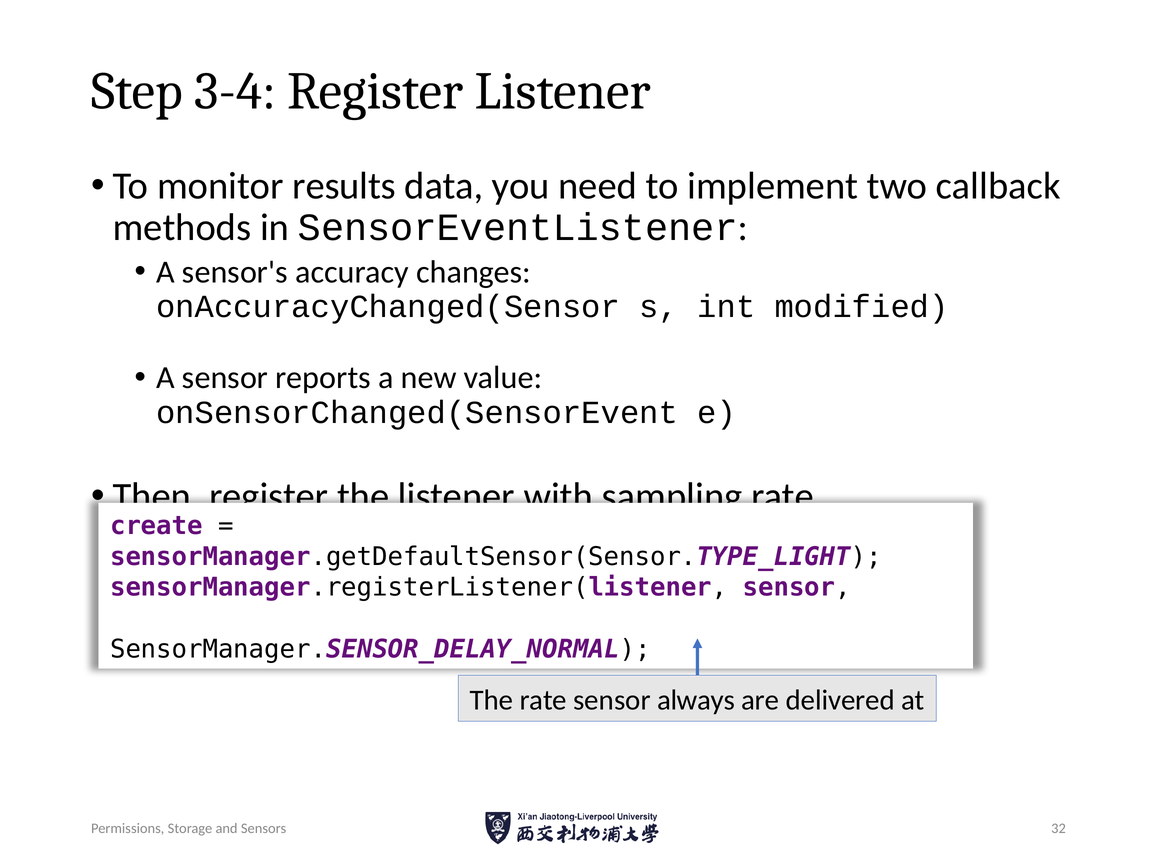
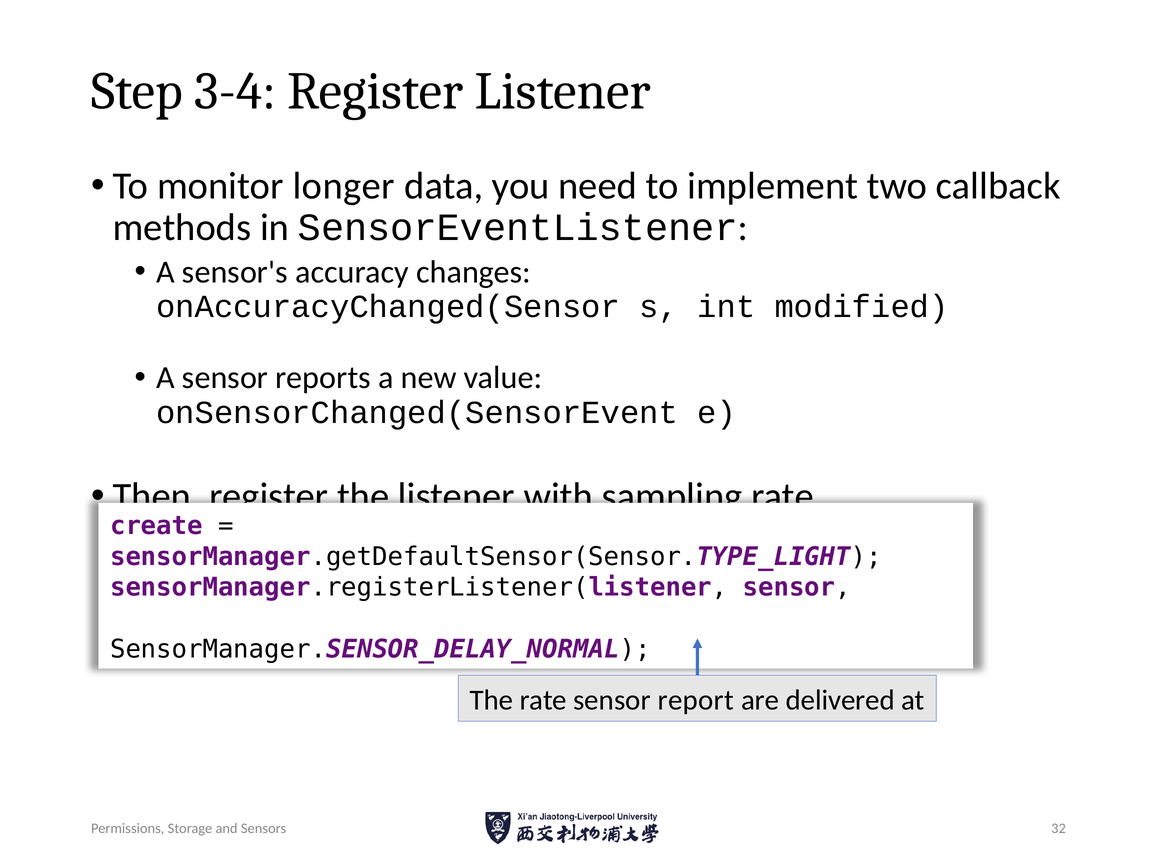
results: results -> longer (344, 186)
always: always -> report (696, 700)
